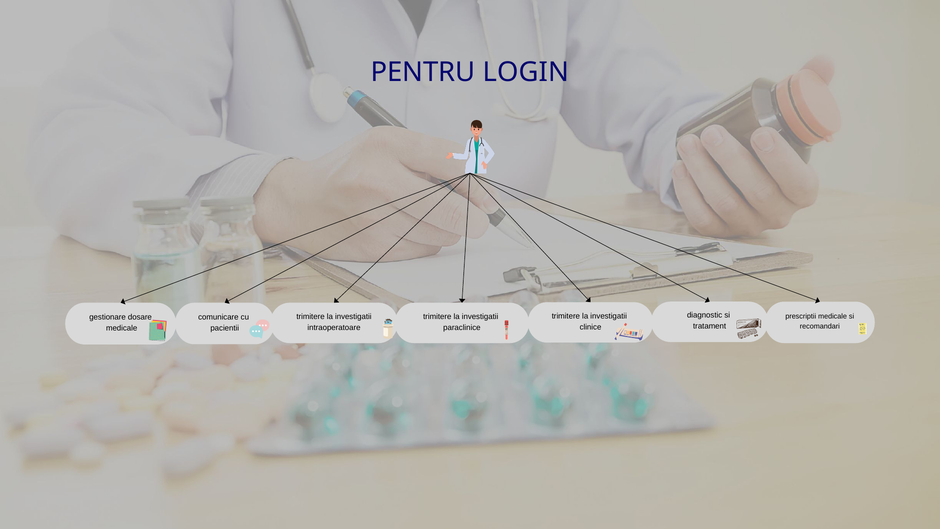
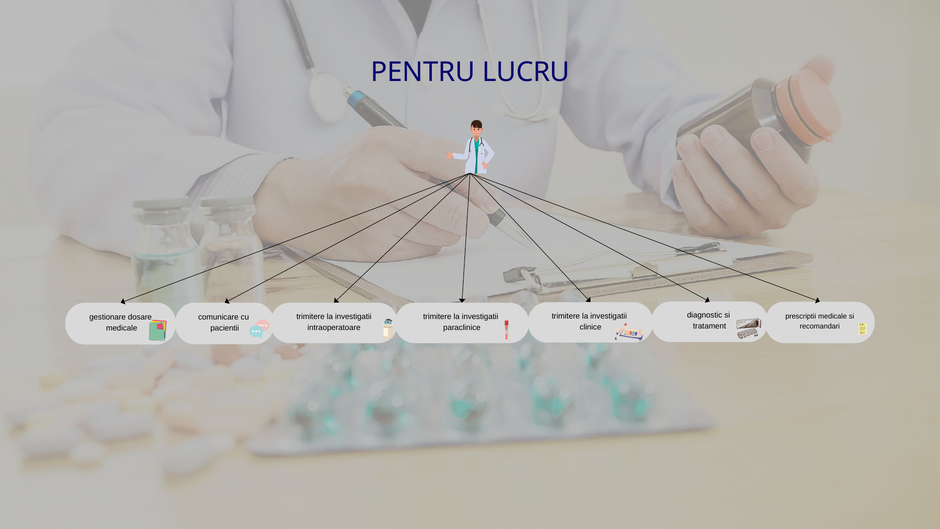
LOGIN: LOGIN -> LUCRU (526, 72)
